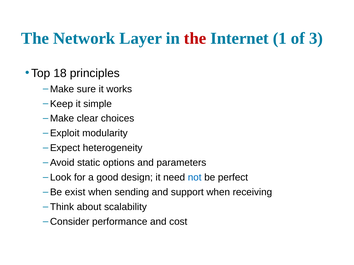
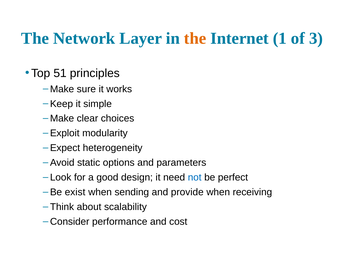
the colour: red -> orange (195, 38)
18: 18 -> 51 (60, 73)
support: support -> provide (187, 193)
